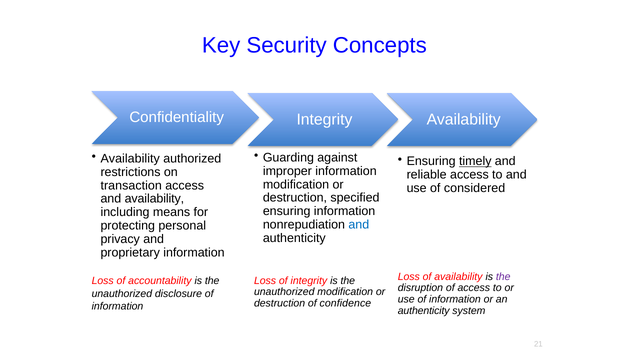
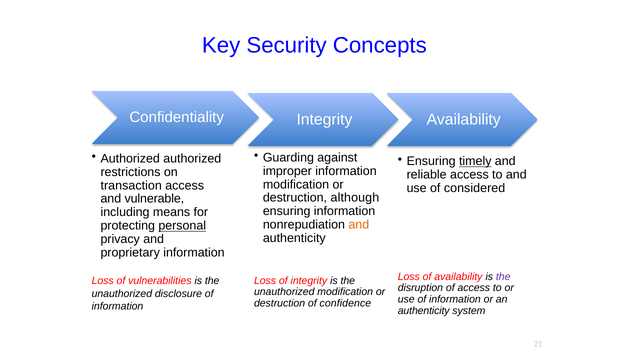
Availability: Availability -> Authorized (130, 158)
specified: specified -> although (355, 198)
and availability: availability -> vulnerable (154, 199)
and colour: blue -> orange (359, 225)
personal underline: none -> present (182, 226)
accountability: accountability -> vulnerabilities (160, 281)
